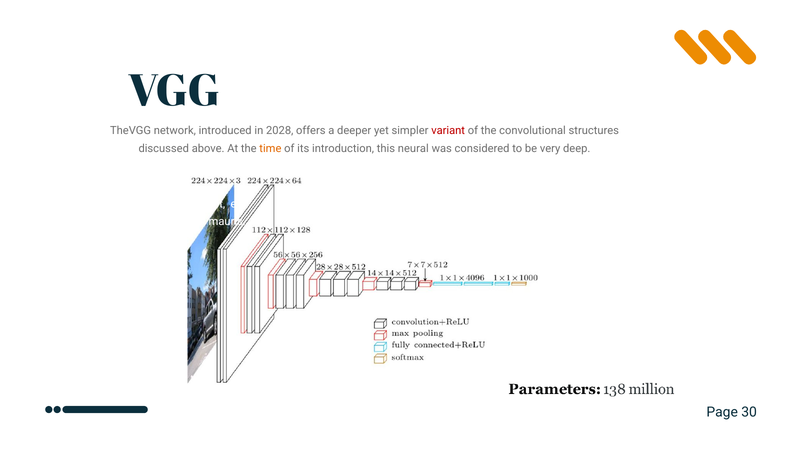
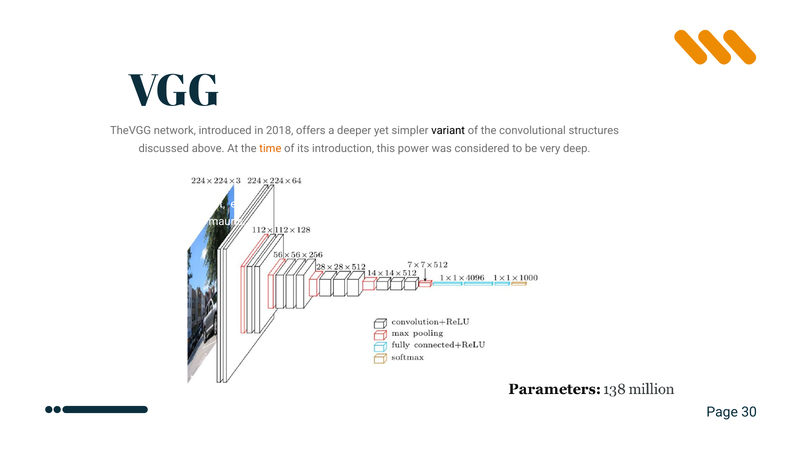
2028: 2028 -> 2018 (280, 131)
variant colour: red -> black (448, 131)
neural: neural -> power (413, 149)
